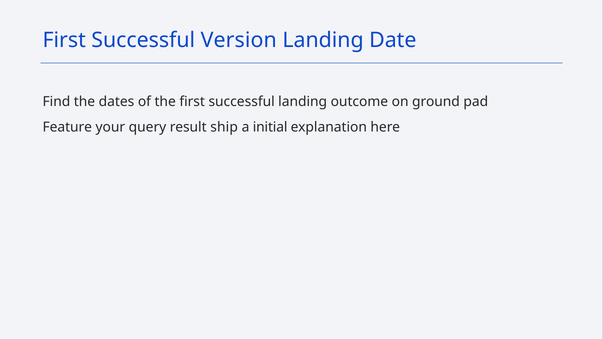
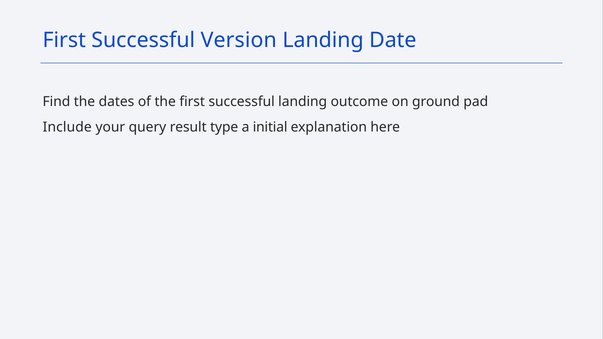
Feature: Feature -> Include (67, 127)
ship: ship -> type (224, 127)
